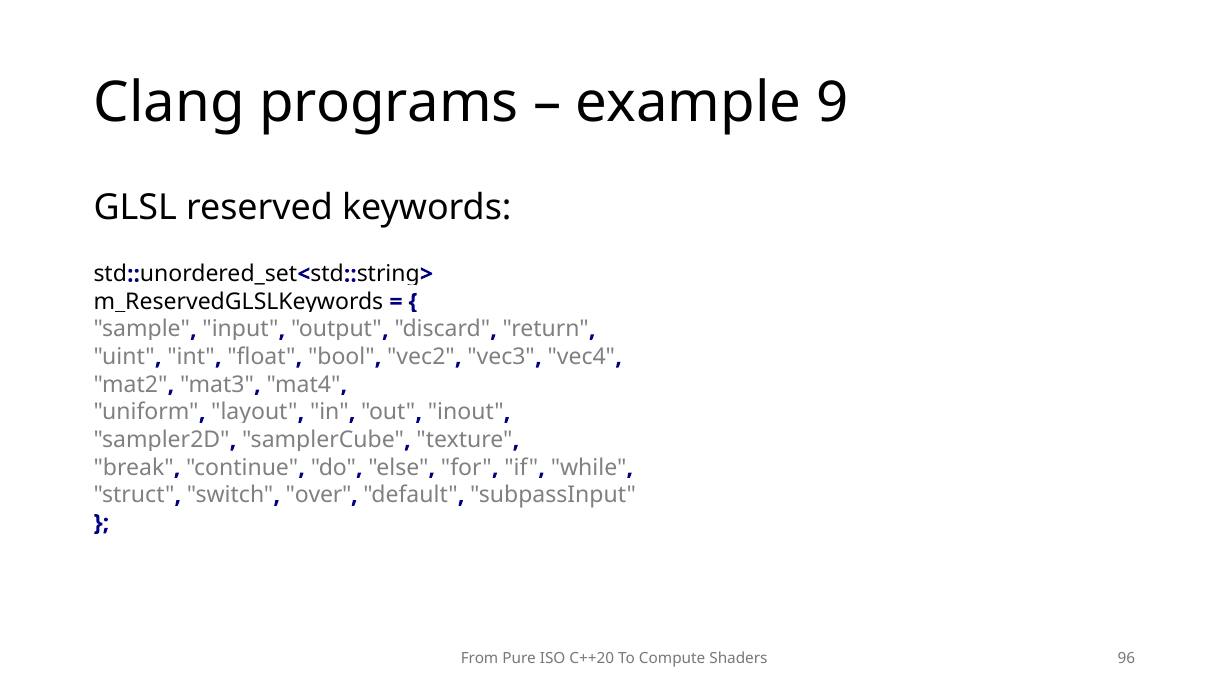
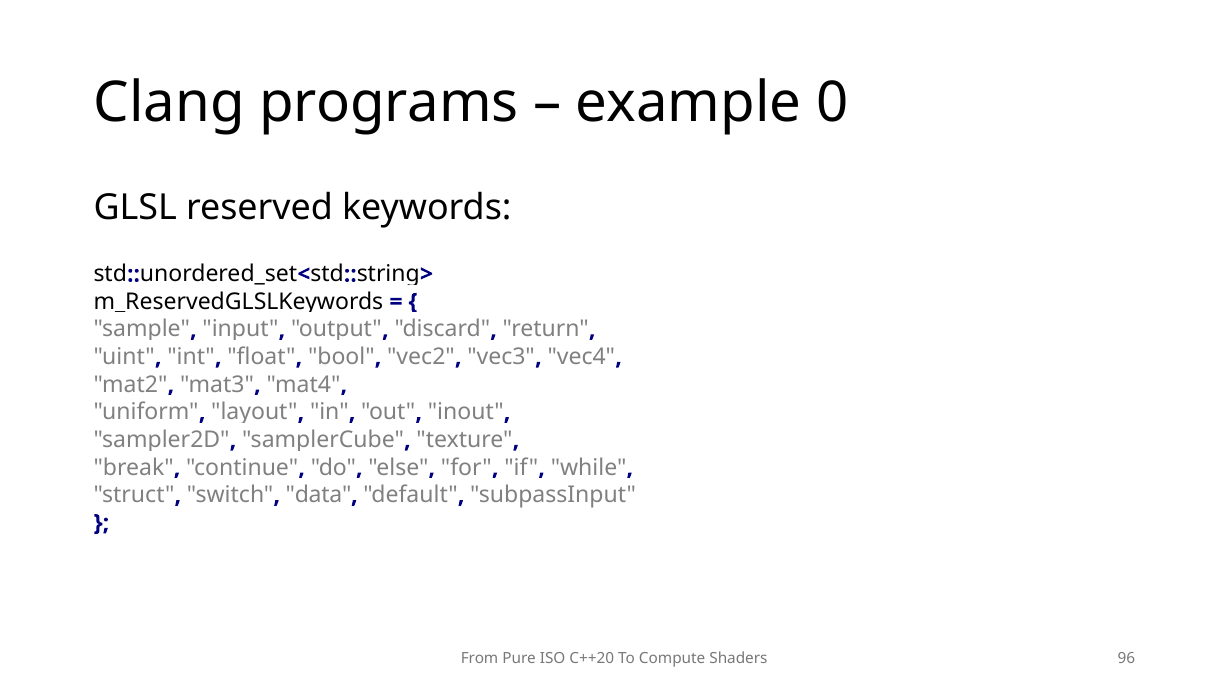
9: 9 -> 0 (832, 103)
over: over -> data (319, 495)
